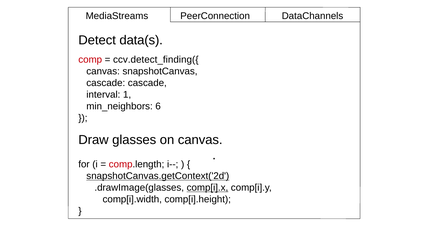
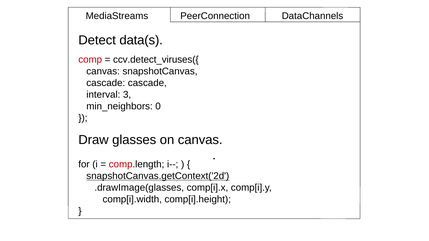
ccv.detect_finding({: ccv.detect_finding({ -> ccv.detect_viruses({ (156, 60)
1: 1 -> 3 (127, 95)
6: 6 -> 0 (158, 106)
comp[i].x underline: present -> none (207, 188)
